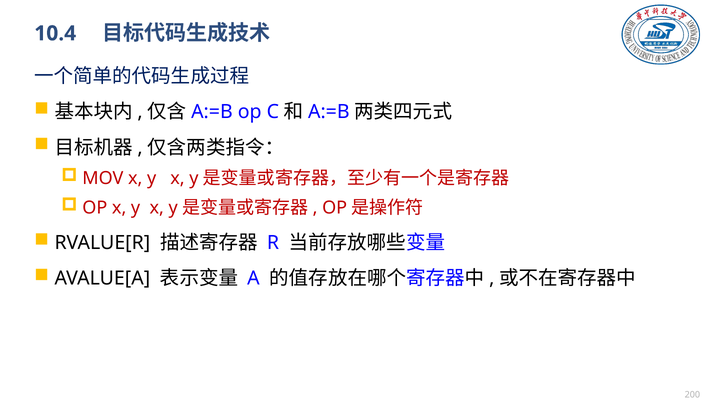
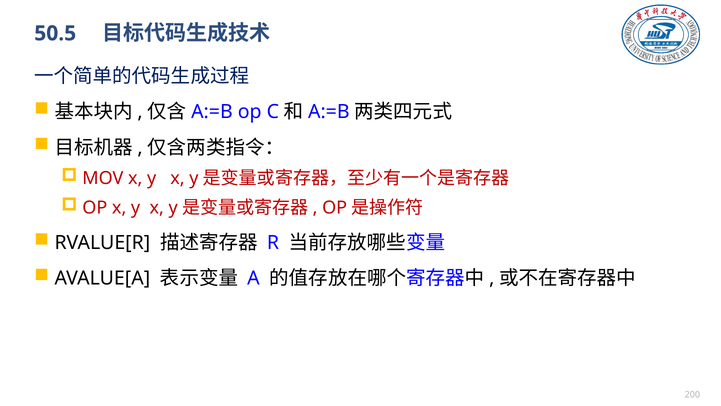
10.4: 10.4 -> 50.5 (55, 33)
